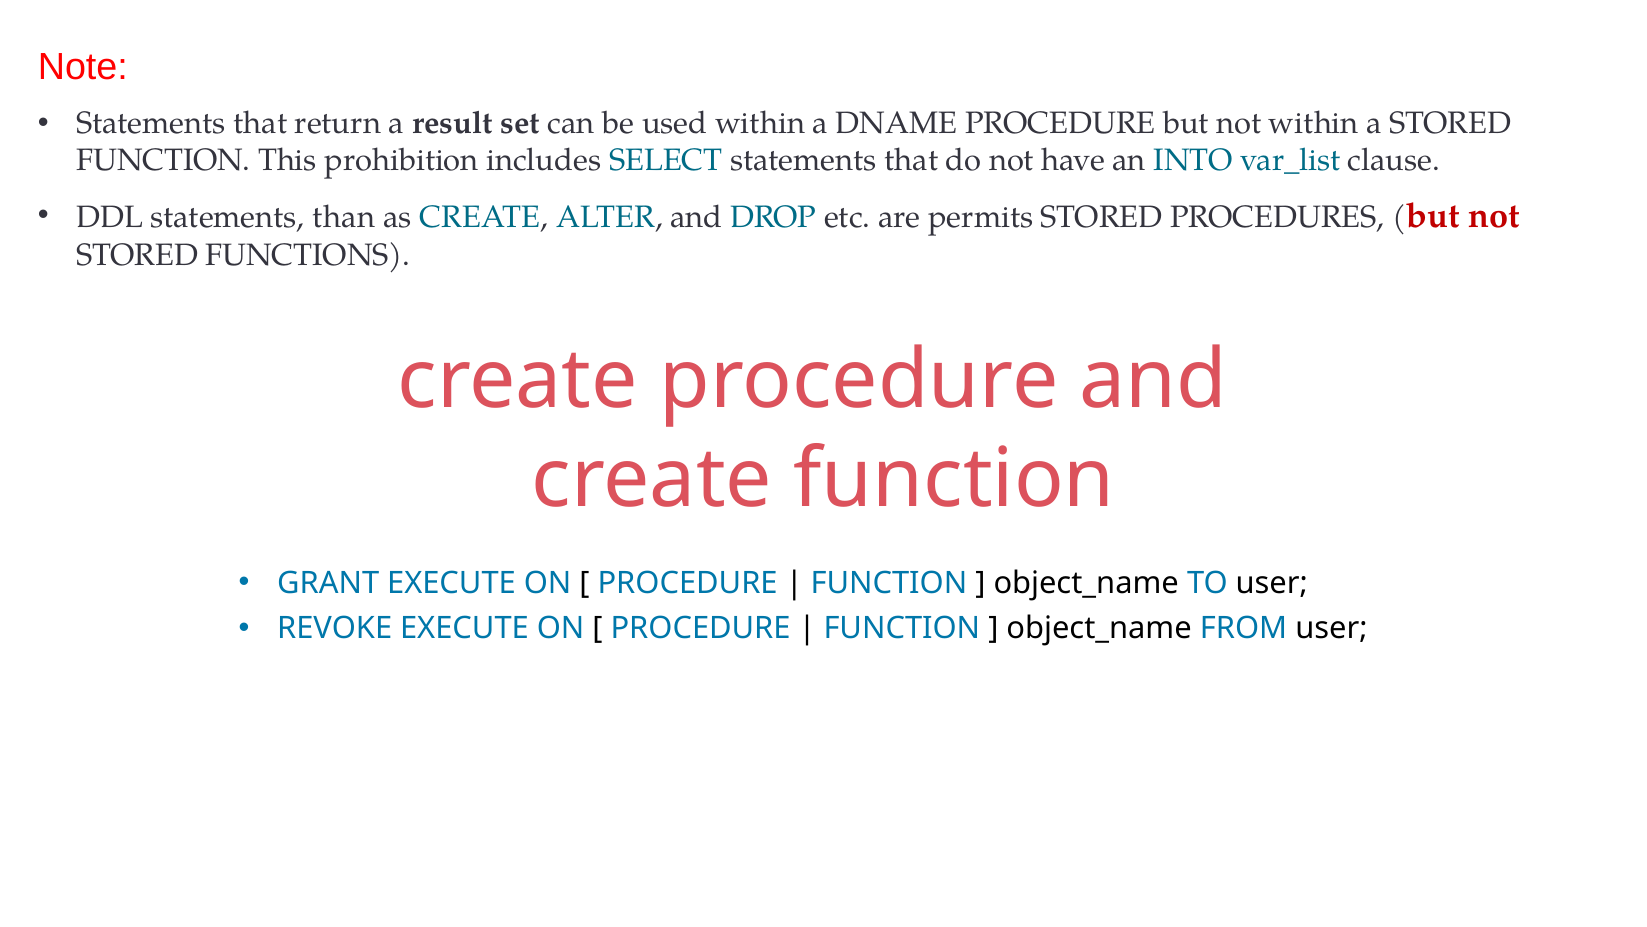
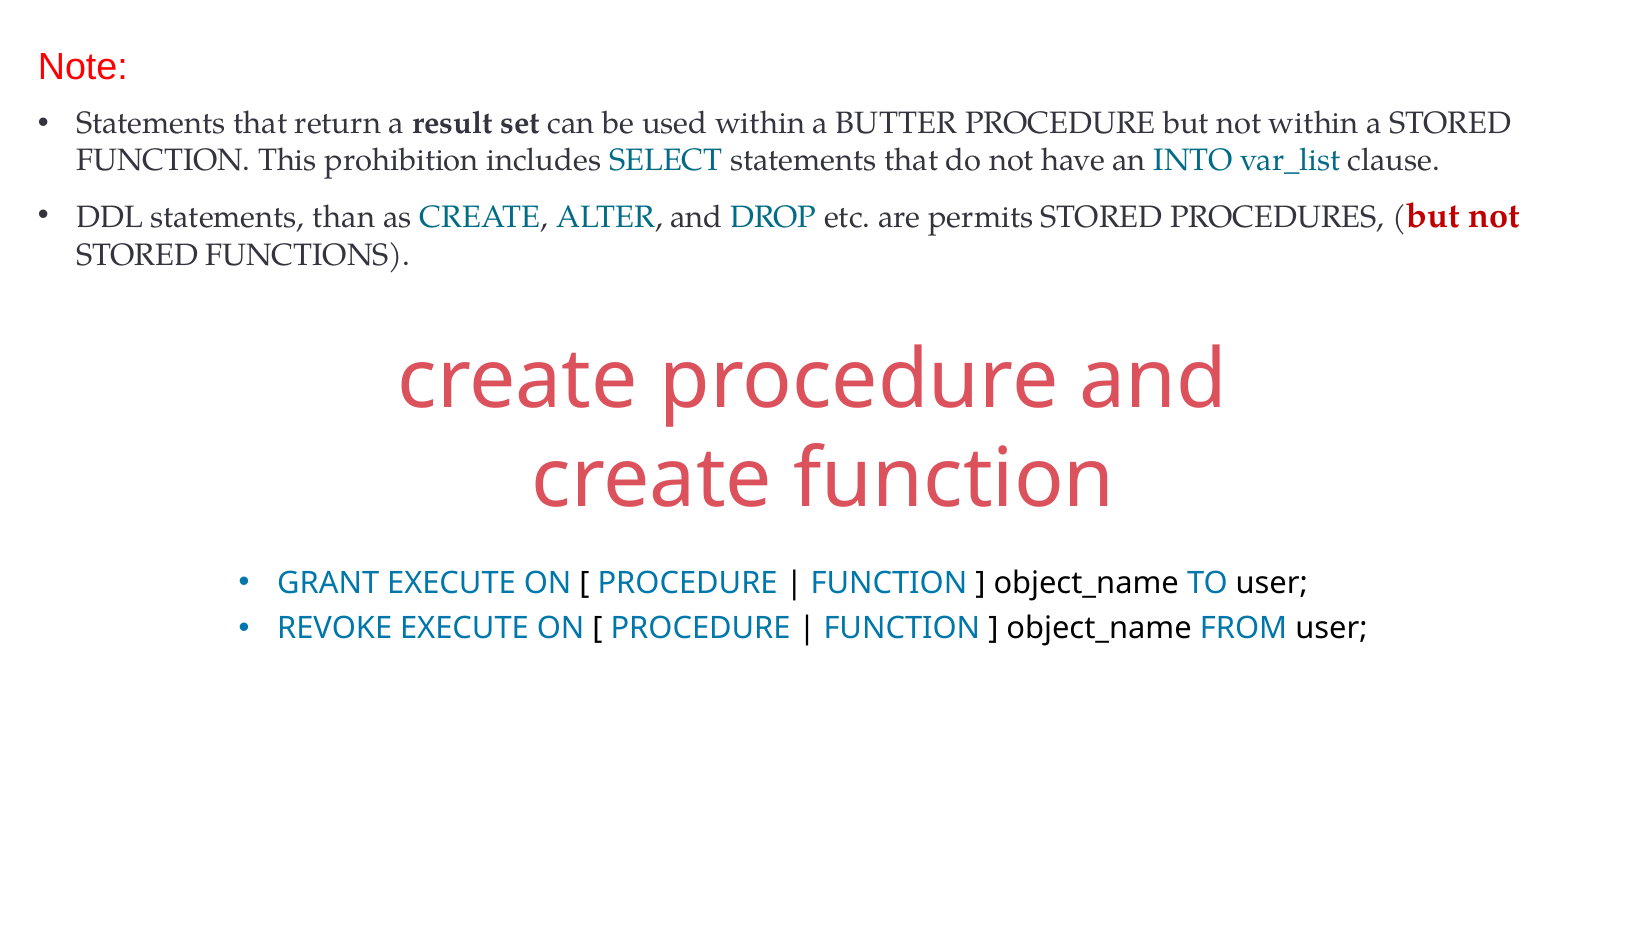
DNAME: DNAME -> BUTTER (897, 124)
